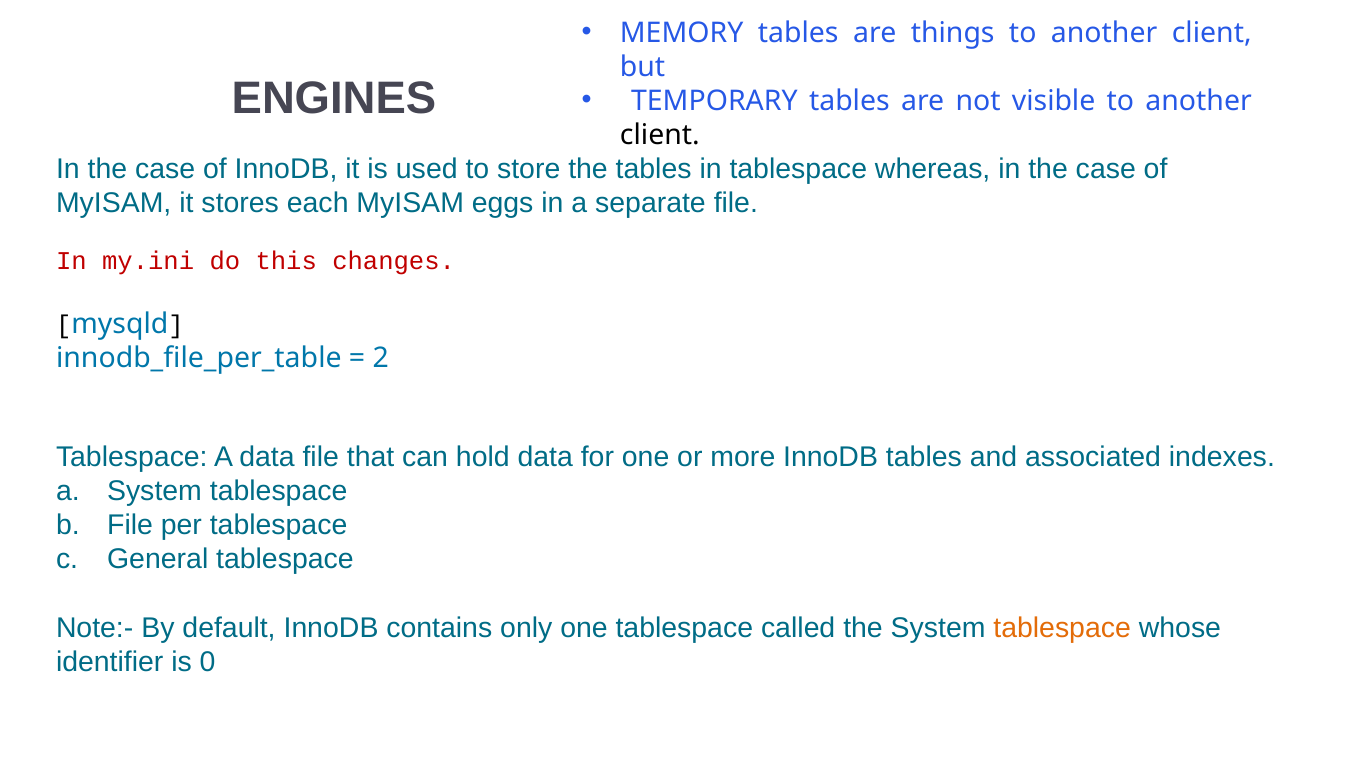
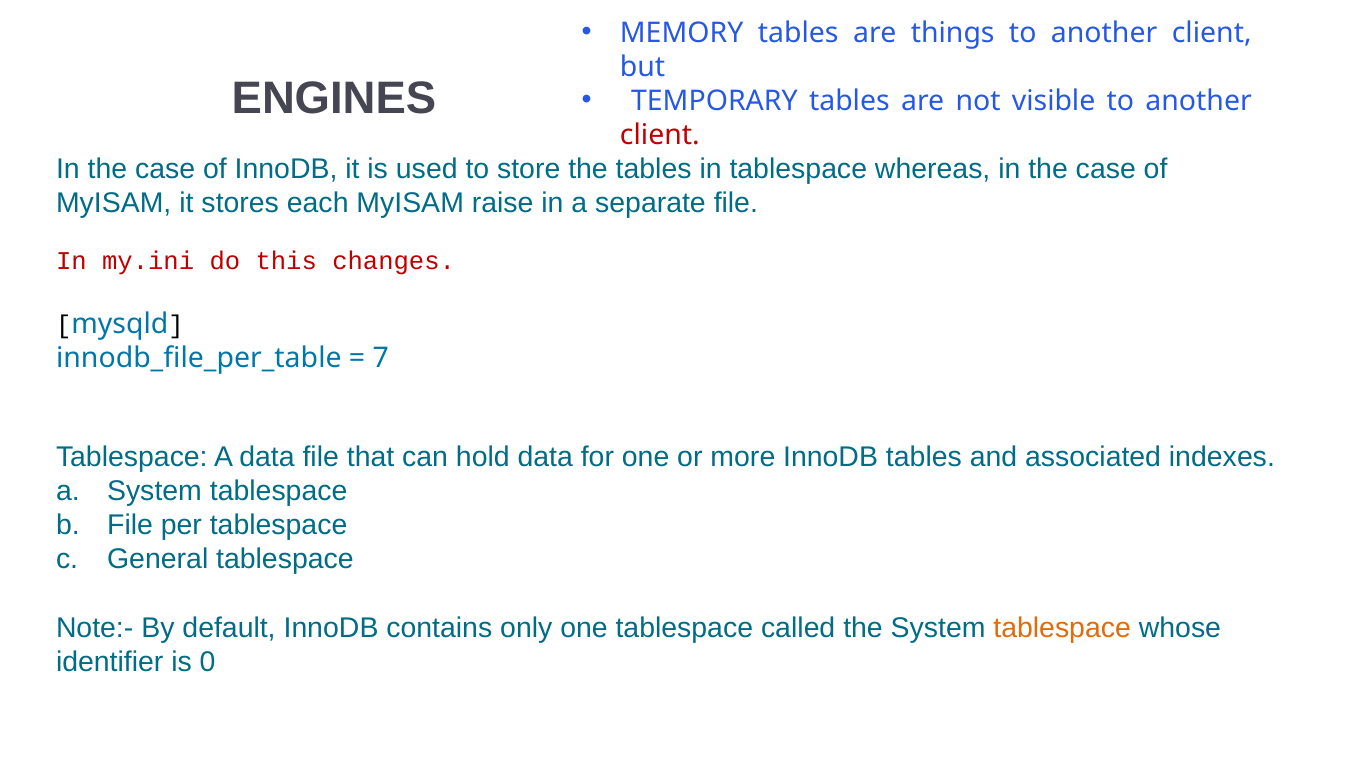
client colour: black -> red (660, 135)
eggs: eggs -> raise (503, 203)
2: 2 -> 7 (381, 358)
